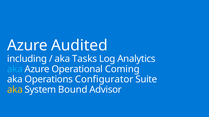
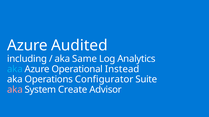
Tasks: Tasks -> Same (85, 59)
Coming: Coming -> Instead (122, 69)
aka colour: yellow -> pink (15, 90)
Bound: Bound -> Create (73, 90)
